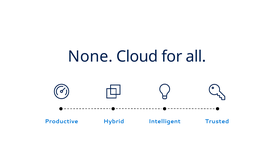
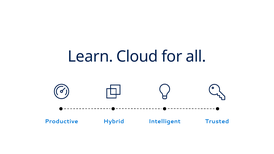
None: None -> Learn (90, 57)
